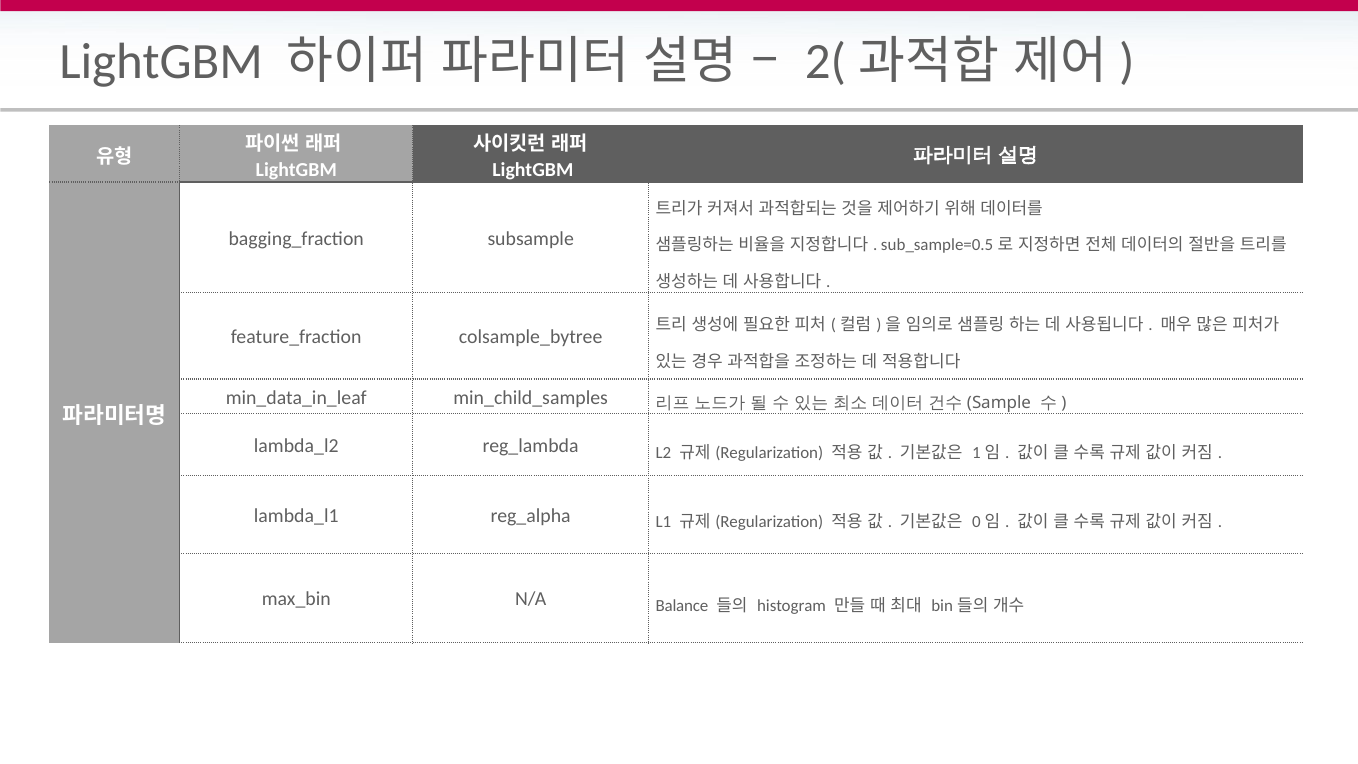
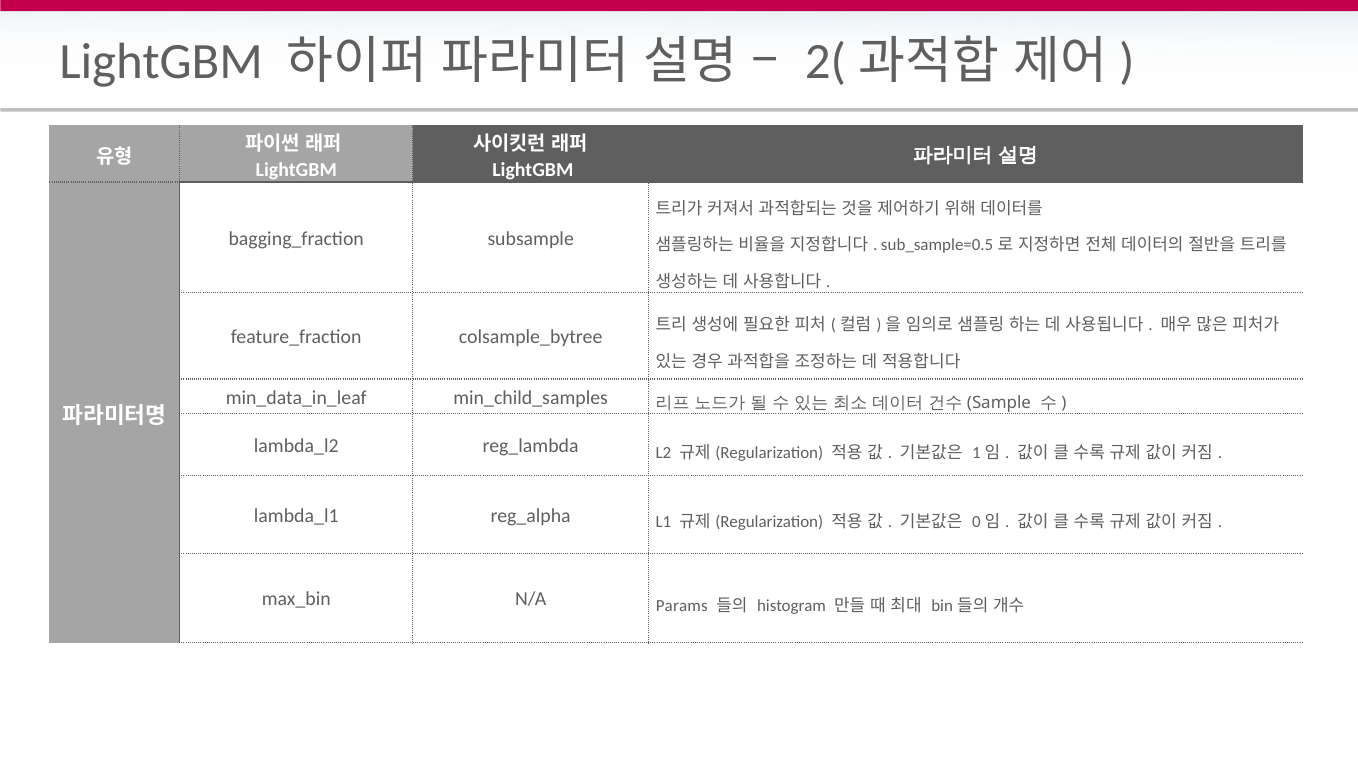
Balance: Balance -> Params (682, 606)
